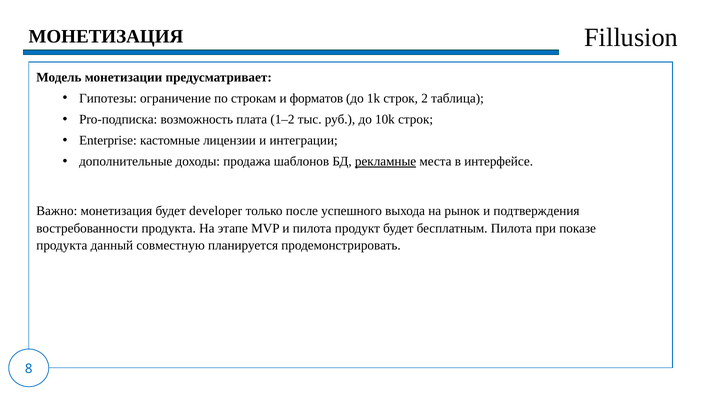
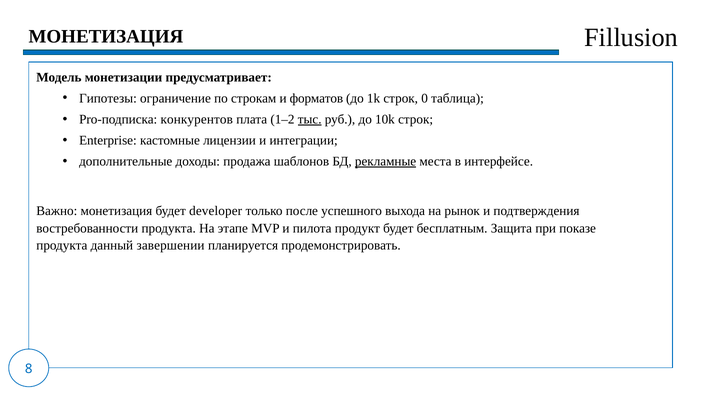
2: 2 -> 0 (425, 98)
возможность: возможность -> конкурентов (197, 119)
тыс underline: none -> present (310, 119)
бесплатным Пилота: Пилота -> Защита (511, 228)
совместную: совместную -> завершении (171, 245)
